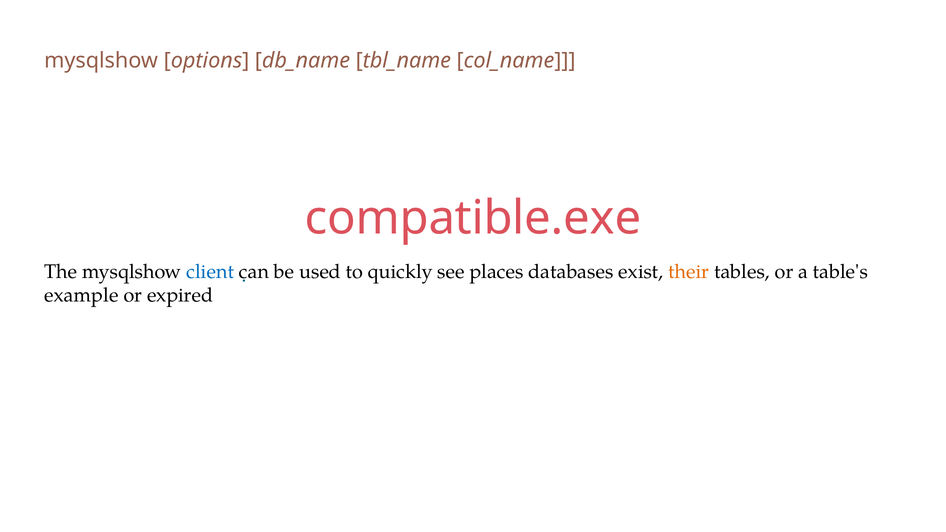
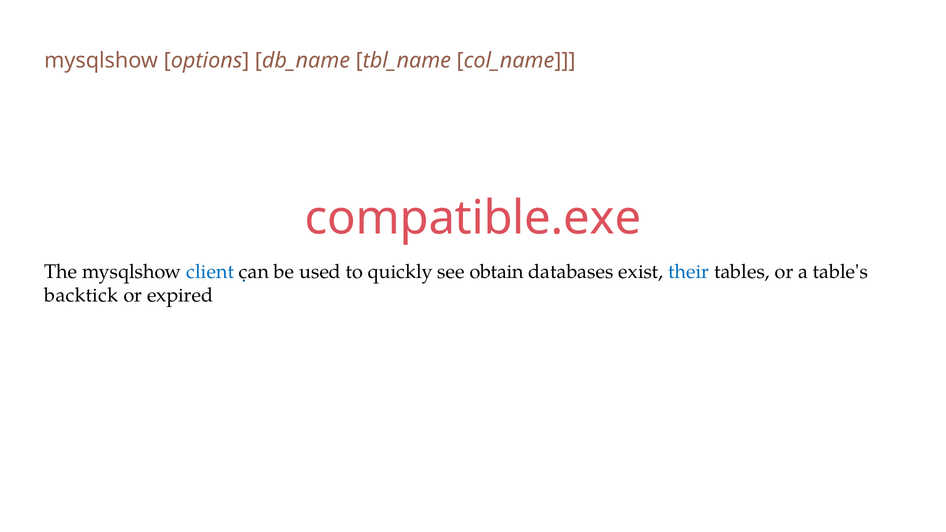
places: places -> obtain (497, 272)
their colour: orange -> blue (689, 272)
example: example -> backtick (81, 295)
